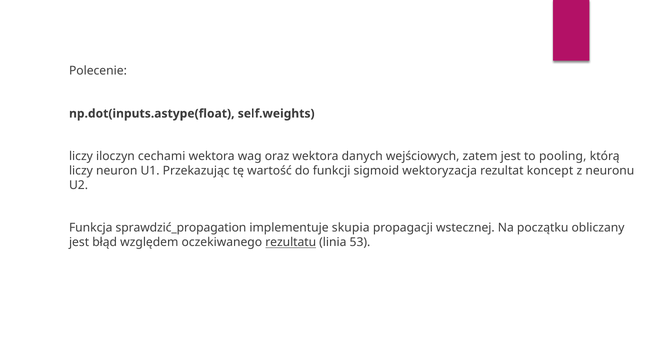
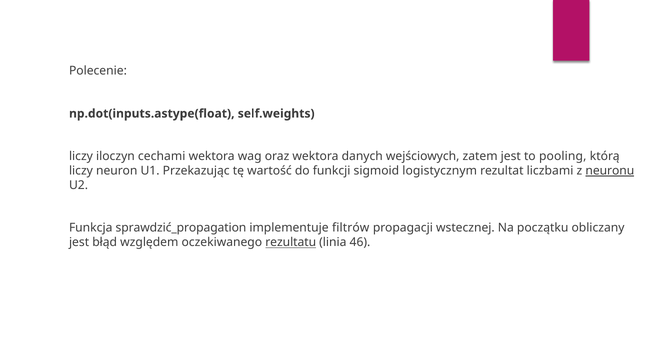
wektoryzacja: wektoryzacja -> logistycznym (440, 170)
koncept: koncept -> liczbami (550, 170)
neuronu underline: none -> present (610, 170)
skupia: skupia -> filtrów (351, 228)
53: 53 -> 46 (360, 242)
